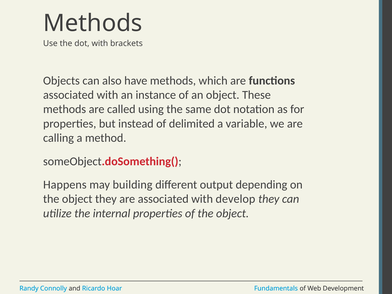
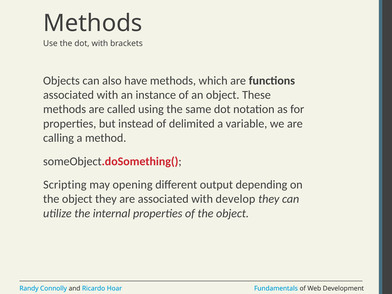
Happens: Happens -> Scripting (65, 185)
building: building -> opening (133, 185)
